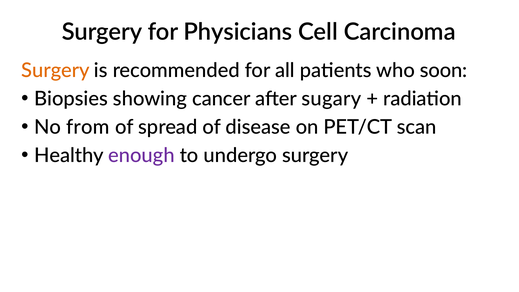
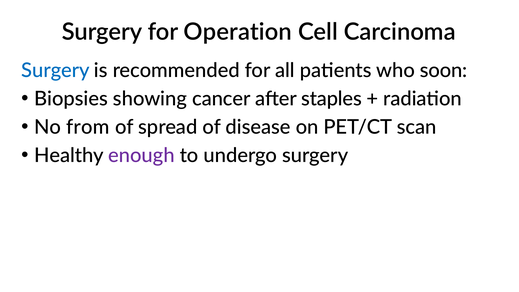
Physicians: Physicians -> Operation (238, 32)
Surgery colour: orange -> blue (55, 71)
sugary: sugary -> staples (332, 99)
